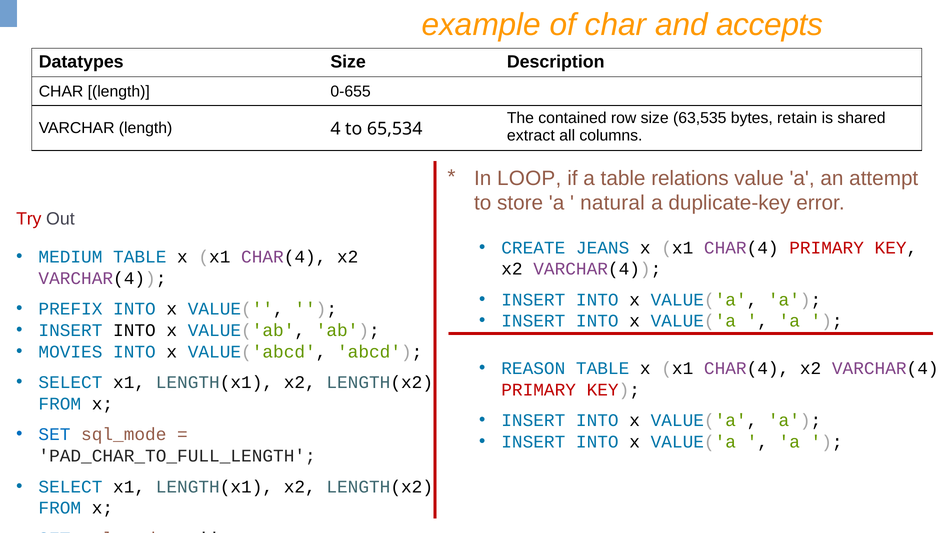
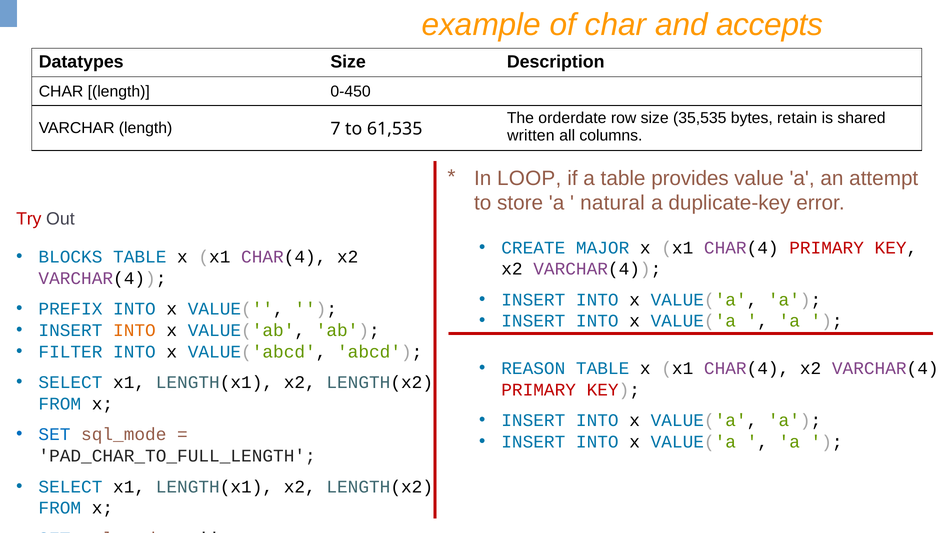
0-655: 0-655 -> 0-450 (351, 91)
contained: contained -> orderdate (572, 118)
63,535: 63,535 -> 35,535 (700, 118)
4: 4 -> 7 (335, 129)
65,534: 65,534 -> 61,535 (395, 129)
extract: extract -> written (531, 136)
relations: relations -> provides (690, 178)
JEANS: JEANS -> MAJOR (603, 248)
MEDIUM: MEDIUM -> BLOCKS (70, 257)
INTO colour: black -> orange (134, 331)
MOVIES: MOVIES -> FILTER (70, 352)
